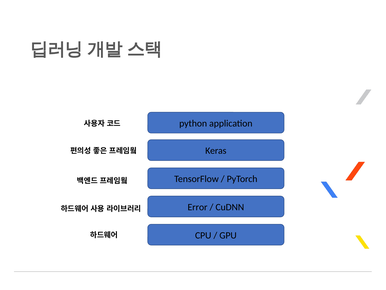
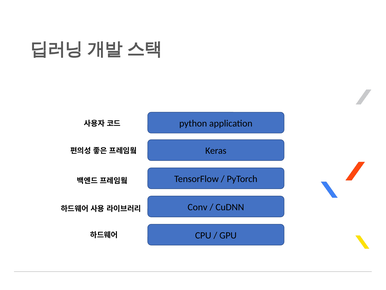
Error: Error -> Conv (198, 207)
